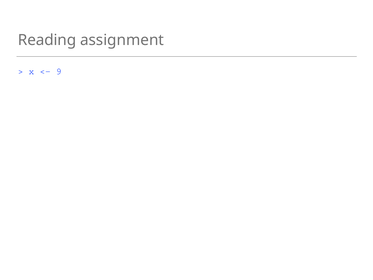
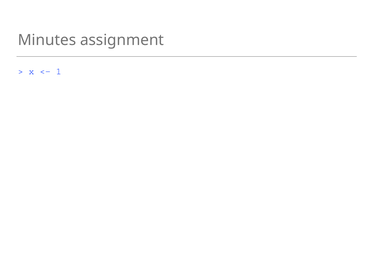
Reading: Reading -> Minutes (47, 40)
9: 9 -> 1 (59, 71)
